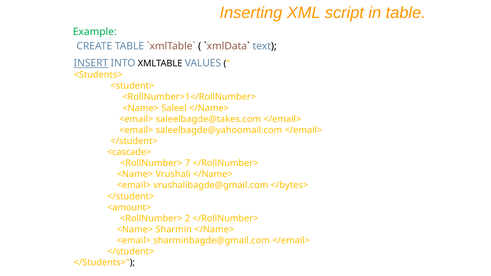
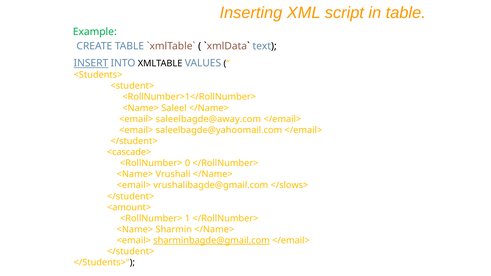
saleelbagde@takes.com: saleelbagde@takes.com -> saleelbagde@away.com (208, 119)
7: 7 -> 0 (187, 163)
</bytes>: </bytes> -> </slows> (289, 185)
2: 2 -> 1 (187, 219)
sharminbagde@gmail.com underline: none -> present (212, 241)
